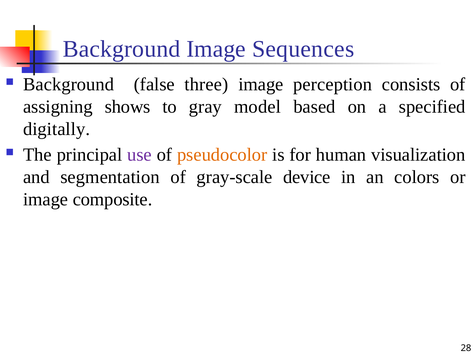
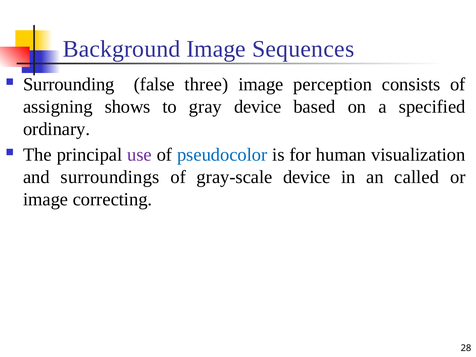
Background: Background -> Surrounding (69, 84)
gray model: model -> device (258, 107)
digitally: digitally -> ordinary (57, 129)
pseudocolor colour: orange -> blue (222, 155)
segmentation: segmentation -> surroundings (110, 177)
colors: colors -> called (417, 177)
composite: composite -> correcting (112, 199)
